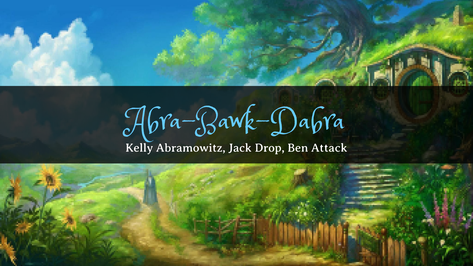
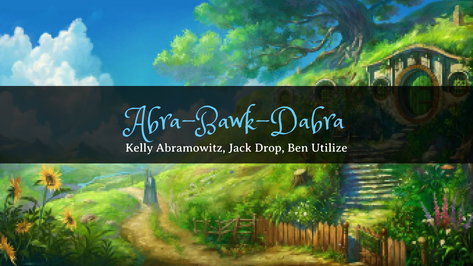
Attack: Attack -> Utilize (329, 148)
